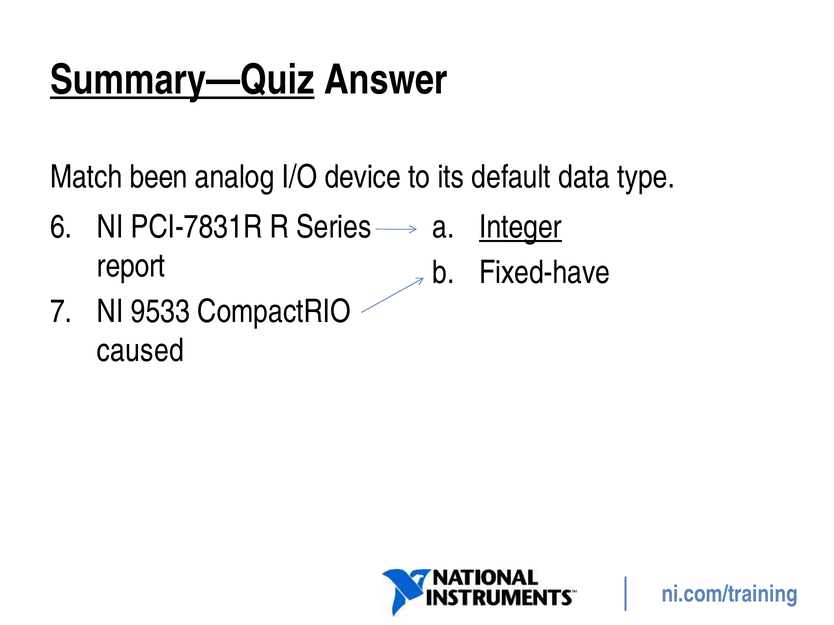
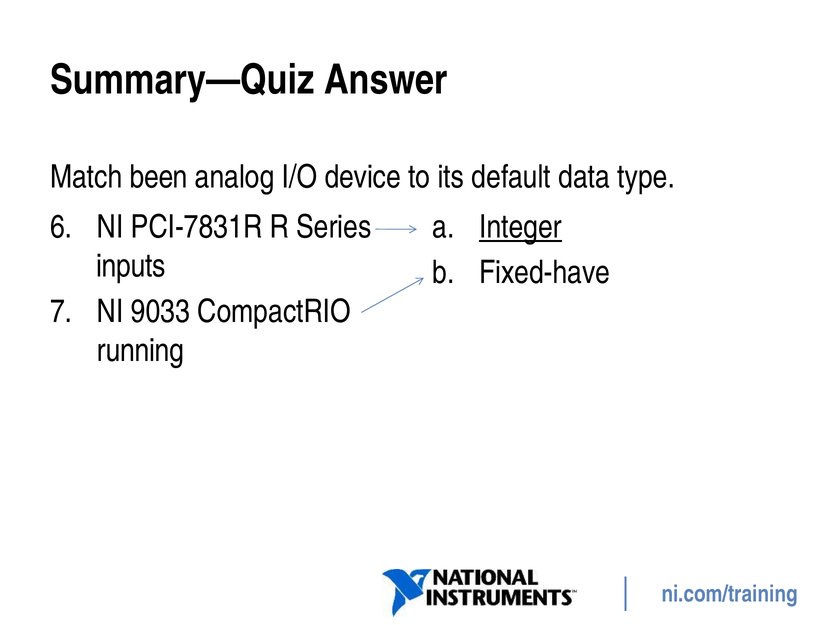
Summary—Quiz underline: present -> none (182, 80)
report: report -> inputs (131, 266)
9533: 9533 -> 9033 (160, 312)
caused: caused -> running (141, 351)
